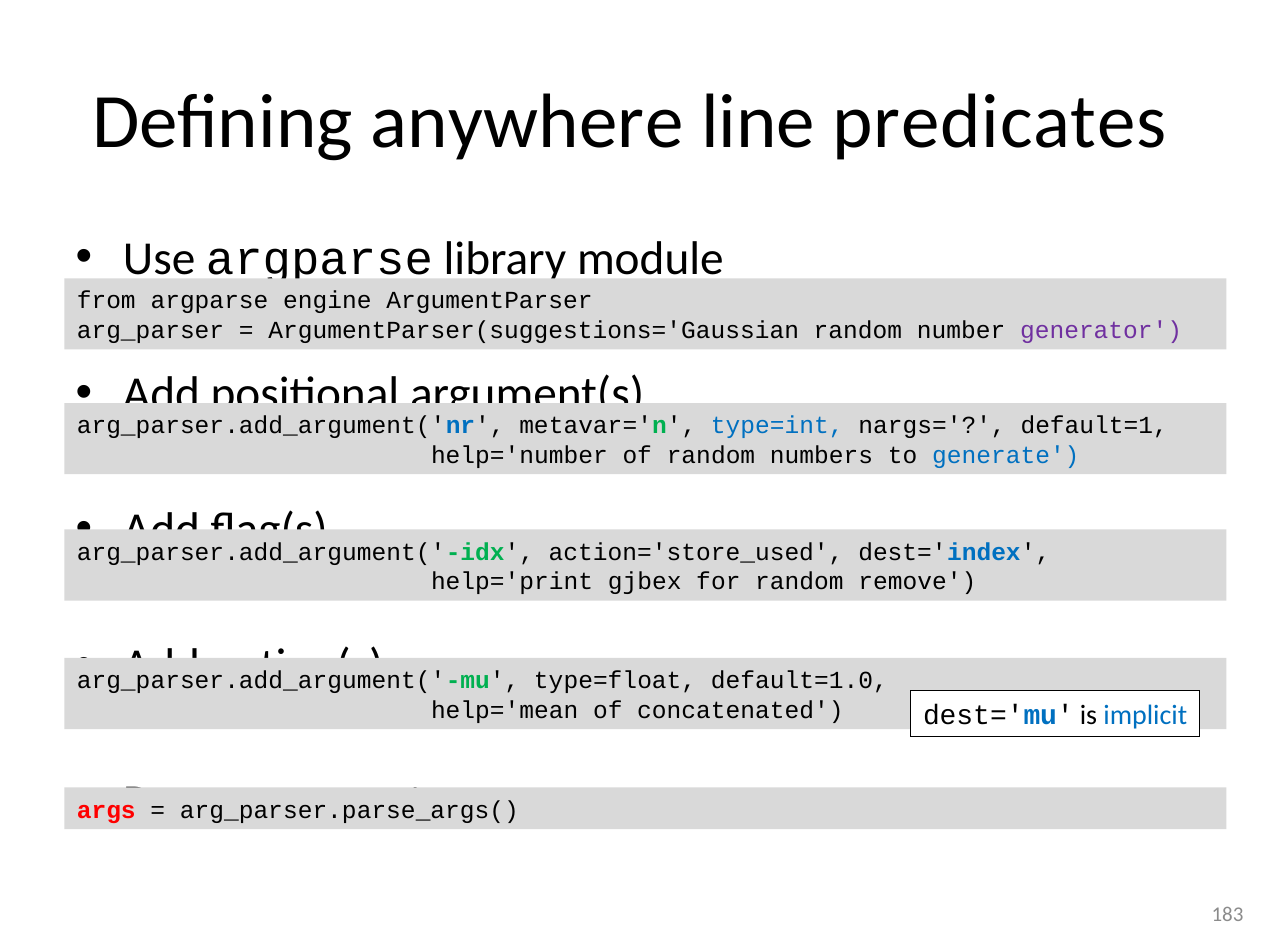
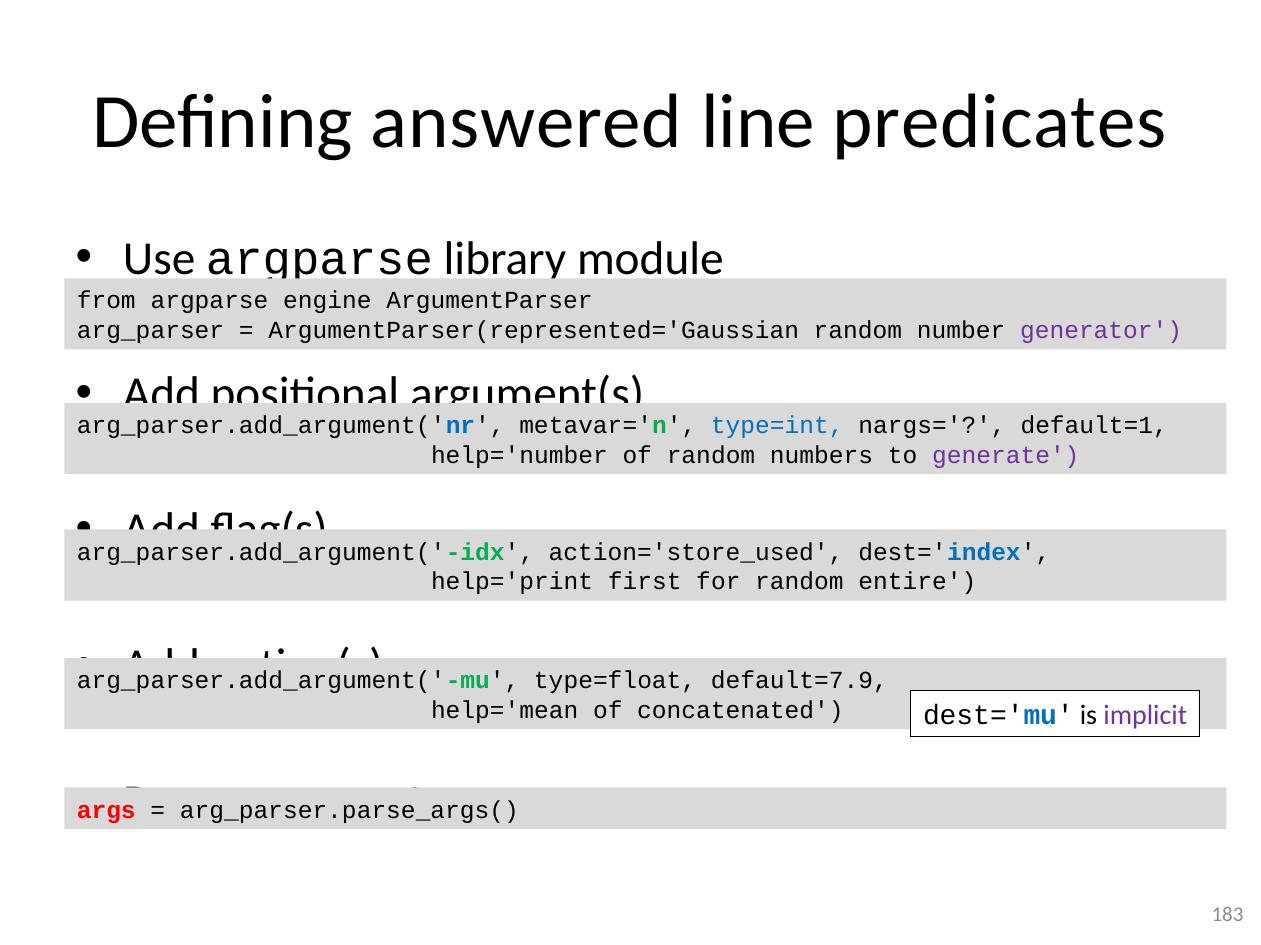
anywhere: anywhere -> answered (526, 122)
ArgumentParser(suggestions='Gaussian: ArgumentParser(suggestions='Gaussian -> ArgumentParser(represented='Gaussian (534, 331)
generate colour: blue -> purple (1006, 455)
gjbex: gjbex -> first (645, 582)
remove: remove -> entire (917, 582)
default=1.0: default=1.0 -> default=7.9 (799, 681)
implicit colour: blue -> purple (1145, 716)
